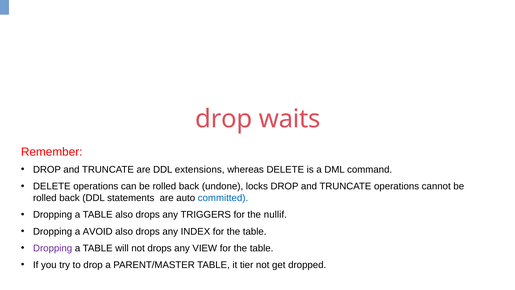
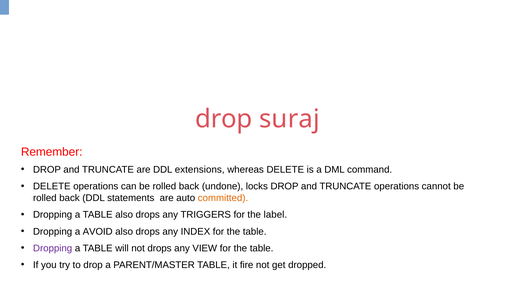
waits: waits -> suraj (289, 119)
committed colour: blue -> orange (223, 198)
nullif: nullif -> label (275, 215)
tier: tier -> fire (247, 265)
